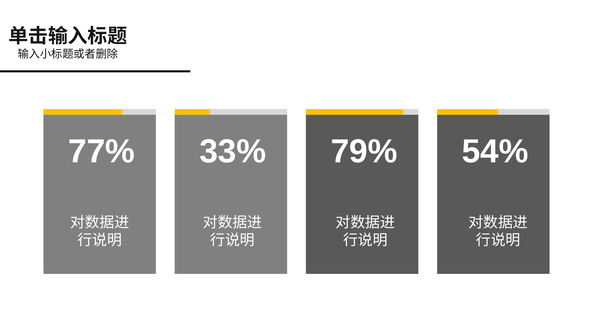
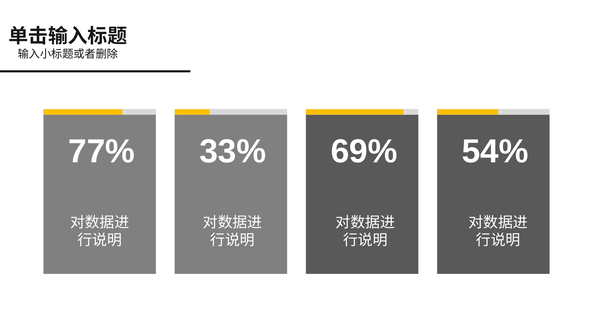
79%: 79% -> 69% (364, 152)
